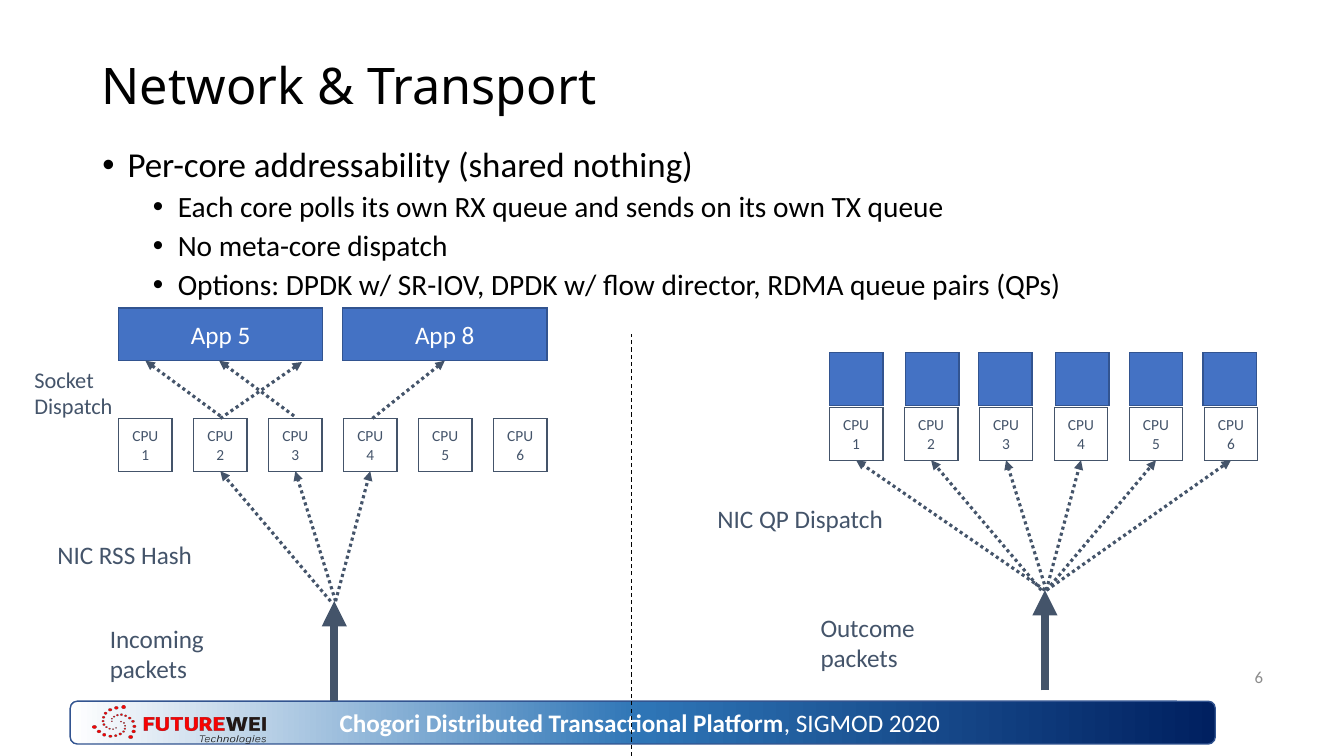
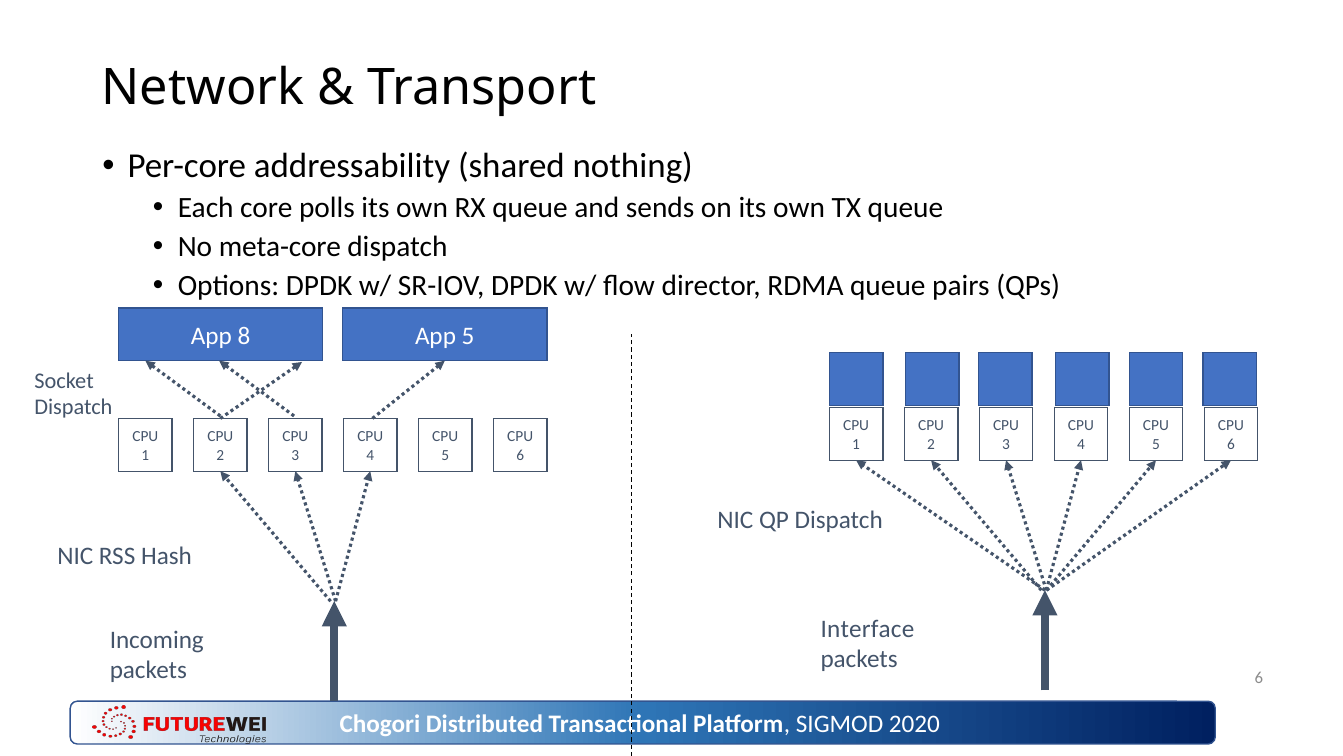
App 5: 5 -> 8 (244, 336)
App 8: 8 -> 5 (468, 336)
Outcome: Outcome -> Interface (867, 628)
